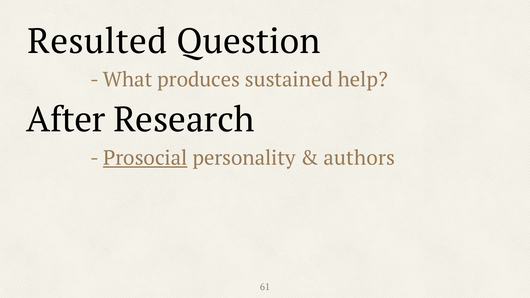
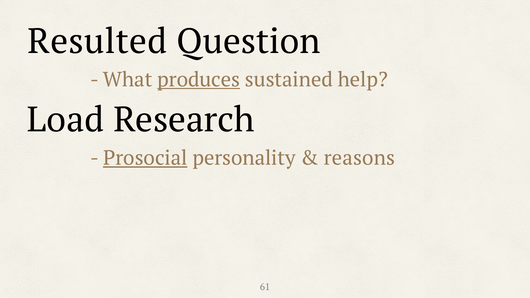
produces underline: none -> present (199, 80)
After: After -> Load (66, 120)
authors: authors -> reasons (359, 158)
